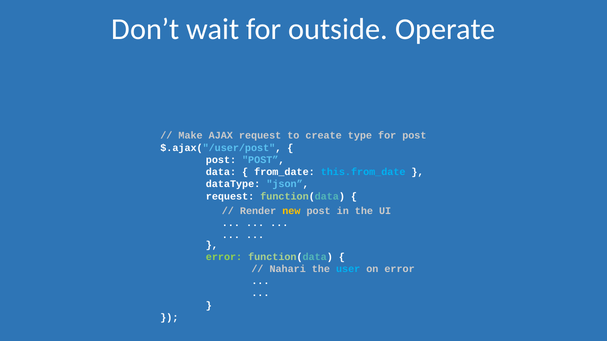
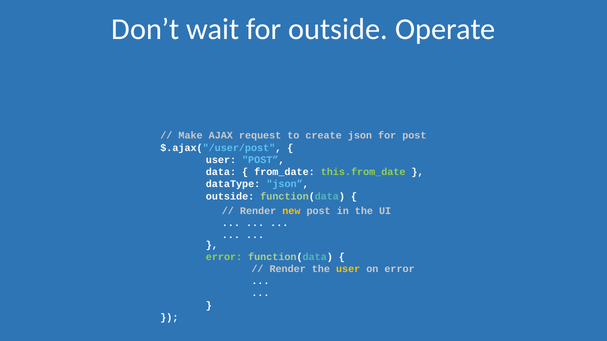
create type: type -> json (360, 136)
post: post -> user (221, 160)
this.from_date colour: light blue -> light green (363, 172)
request: request -> outside (230, 196)
Nahari: Nahari -> Render (288, 269)
user colour: light blue -> yellow (348, 269)
